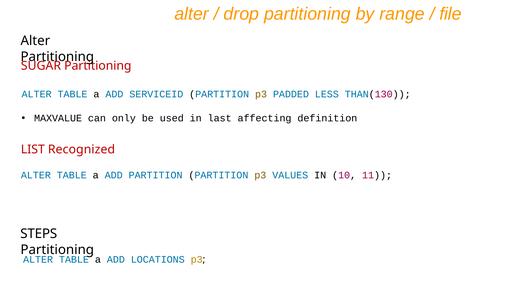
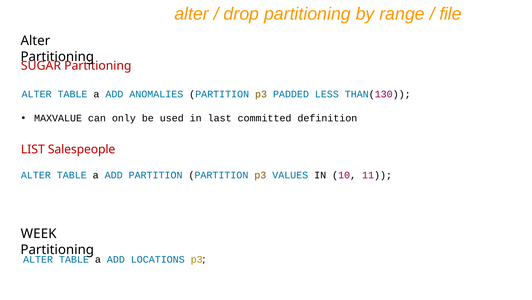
SERVICEID: SERVICEID -> ANOMALIES (156, 94)
affecting: affecting -> committed (265, 118)
Recognized: Recognized -> Salespeople (82, 149)
STEPS: STEPS -> WEEK (39, 233)
